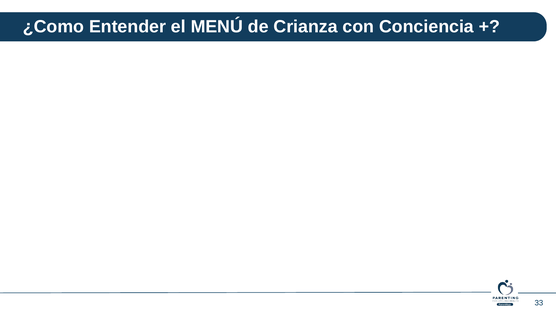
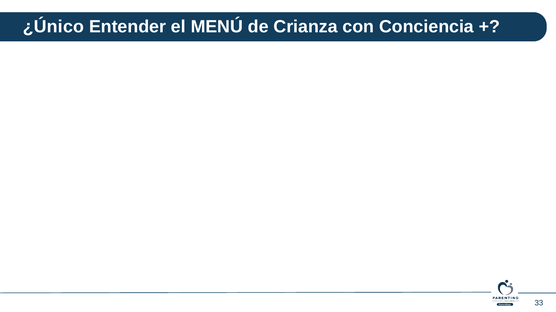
¿Como: ¿Como -> ¿Único (53, 27)
